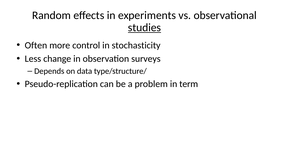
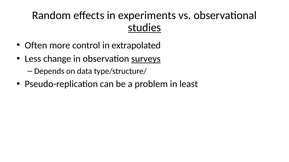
stochasticity: stochasticity -> extrapolated (136, 45)
surveys underline: none -> present (146, 59)
term: term -> least (189, 84)
